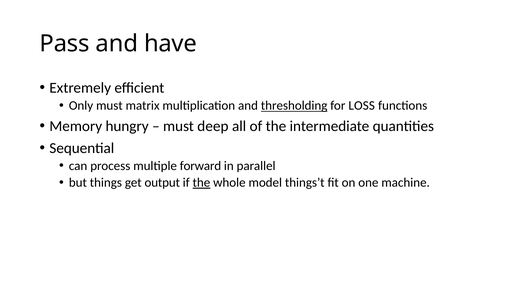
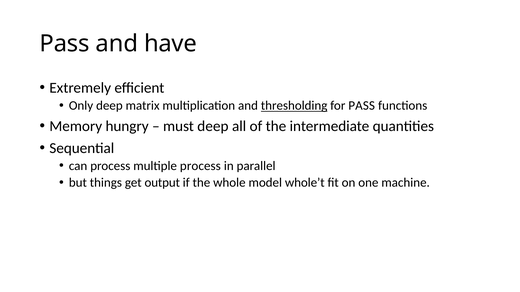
Only must: must -> deep (109, 106)
for LOSS: LOSS -> PASS (362, 106)
multiple forward: forward -> process (200, 166)
the underline: present -> none (201, 183)
things’t: things’t -> whole’t (305, 183)
